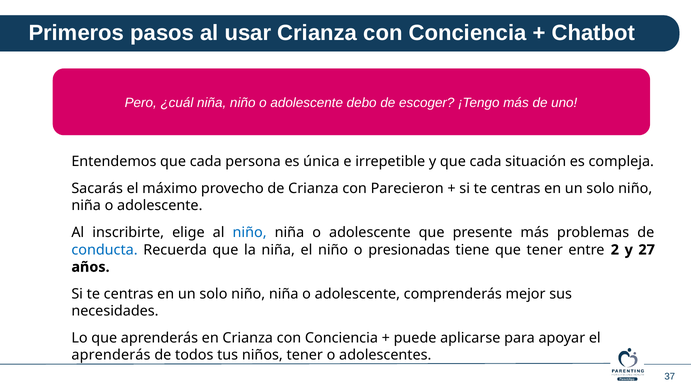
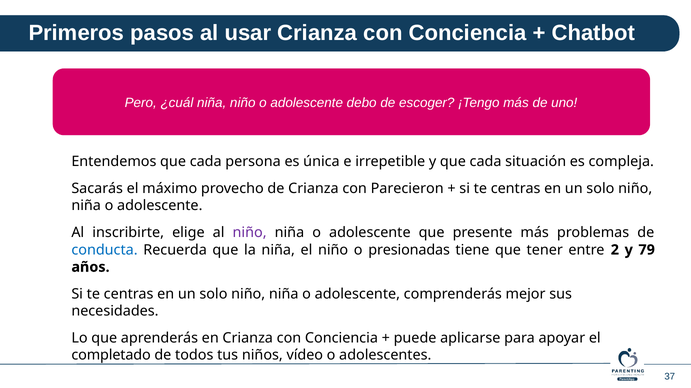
niño colour: blue -> purple (250, 233)
27: 27 -> 79 (647, 250)
aprenderás: aprenderás -> completado (111, 356)
niños tener: tener -> vídeo (305, 356)
